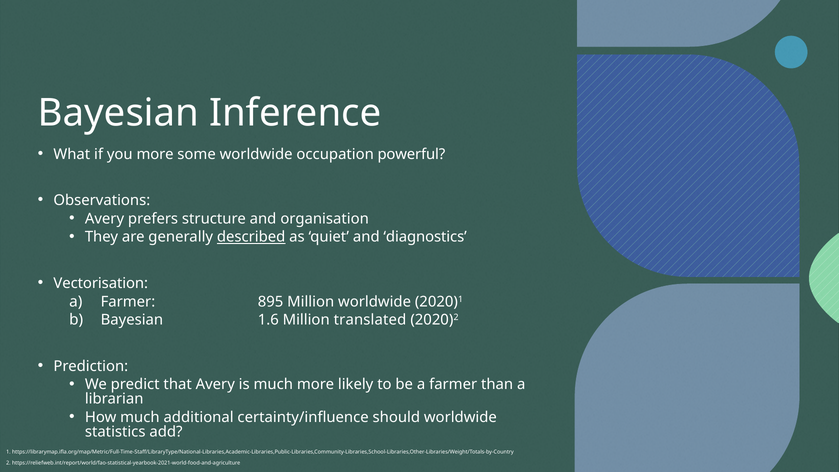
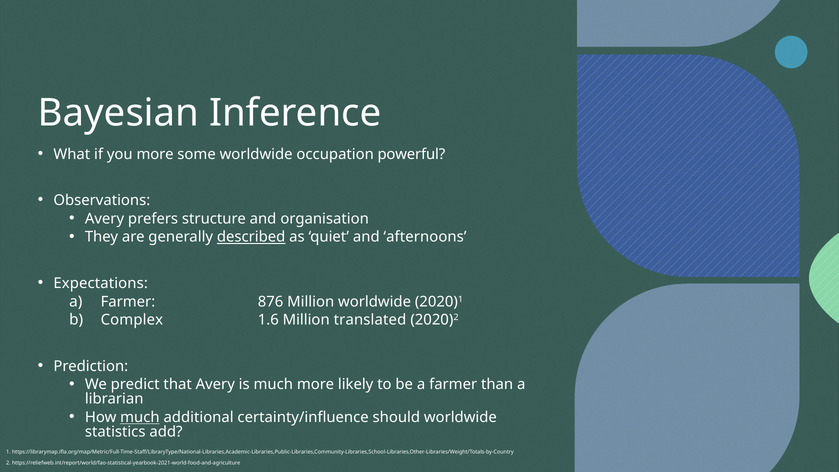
diagnostics: diagnostics -> afternoons (425, 237)
Vectorisation: Vectorisation -> Expectations (101, 283)
895: 895 -> 876 (271, 302)
Bayesian: Bayesian -> Complex (132, 320)
much underline: none -> present (140, 417)
